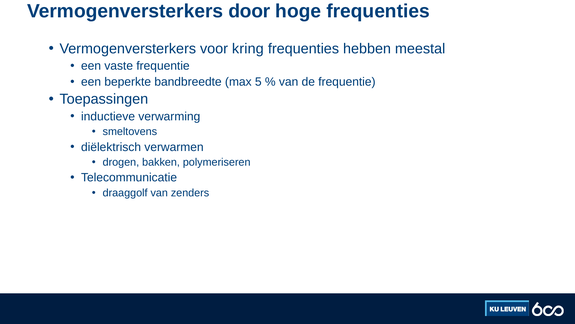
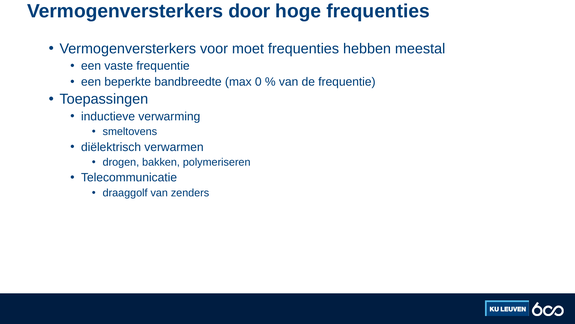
kring: kring -> moet (248, 49)
5: 5 -> 0 (258, 82)
